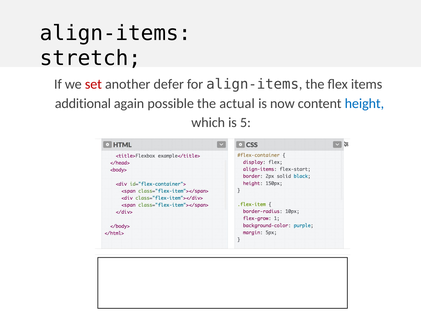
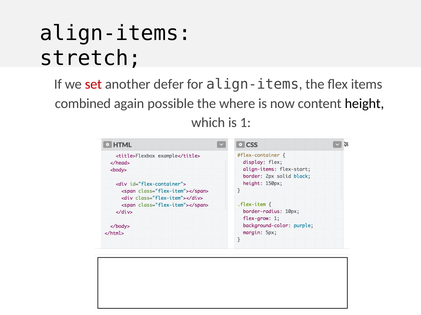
additional: additional -> combined (83, 104)
actual: actual -> where (237, 104)
height colour: blue -> black (364, 104)
5: 5 -> 1 (245, 123)
